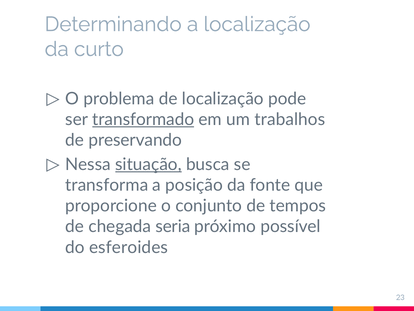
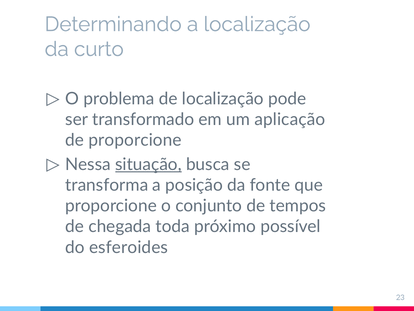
transformado underline: present -> none (143, 119)
trabalhos: trabalhos -> aplicação (290, 119)
de preservando: preservando -> proporcione (135, 140)
seria: seria -> toda (173, 226)
